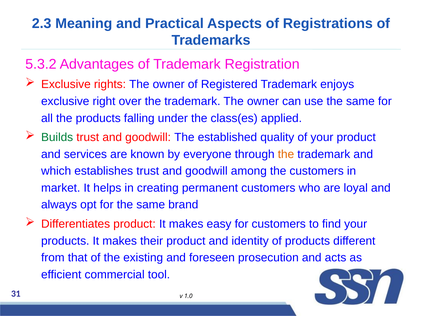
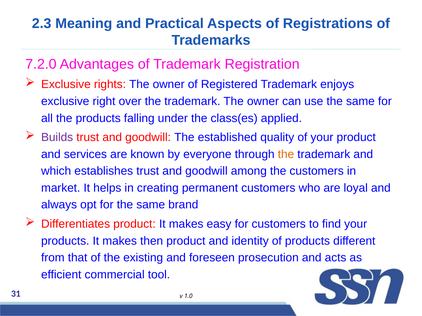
5.3.2: 5.3.2 -> 7.2.0 (41, 64)
Builds colour: green -> purple (57, 138)
their: their -> then (152, 241)
